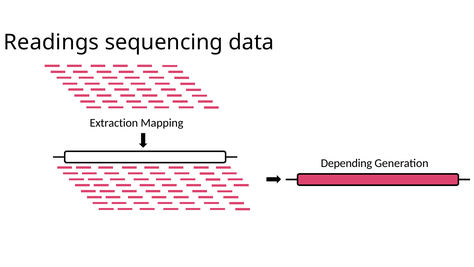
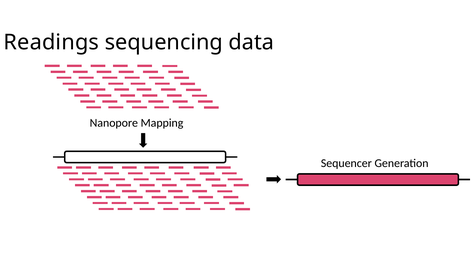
Extraction: Extraction -> Nanopore (114, 123)
Depending: Depending -> Sequencer (346, 163)
